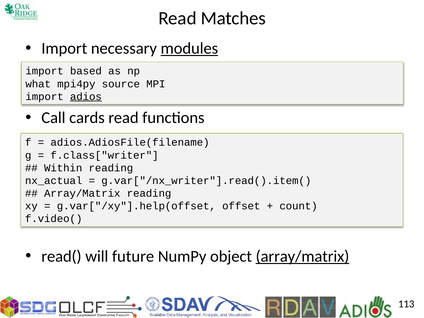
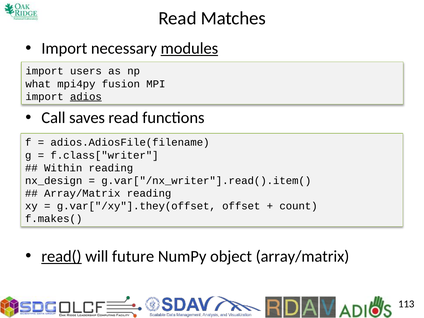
based: based -> users (86, 71)
source: source -> fusion (121, 84)
cards: cards -> saves (87, 118)
nx_actual: nx_actual -> nx_design (54, 181)
g.var["/xy"].help(offset: g.var["/xy"].help(offset -> g.var["/xy"].they(offset (136, 206)
f.video(: f.video( -> f.makes( (54, 219)
read( underline: none -> present (61, 256)
array/matrix underline: present -> none (302, 256)
